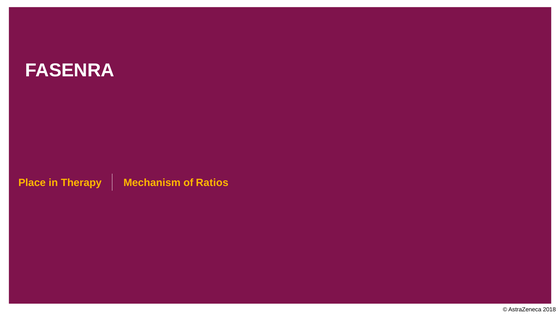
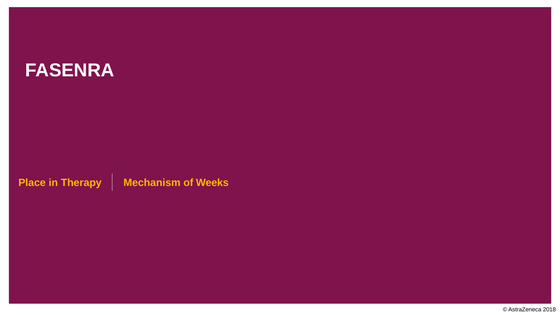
Ratios: Ratios -> Weeks (212, 183)
